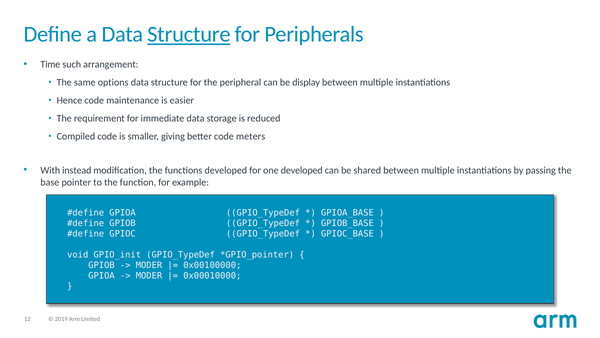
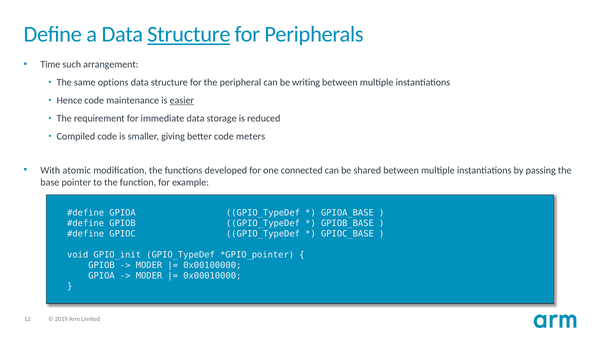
display: display -> writing (306, 82)
easier underline: none -> present (182, 100)
instead: instead -> atomic (77, 170)
one developed: developed -> connected (302, 170)
